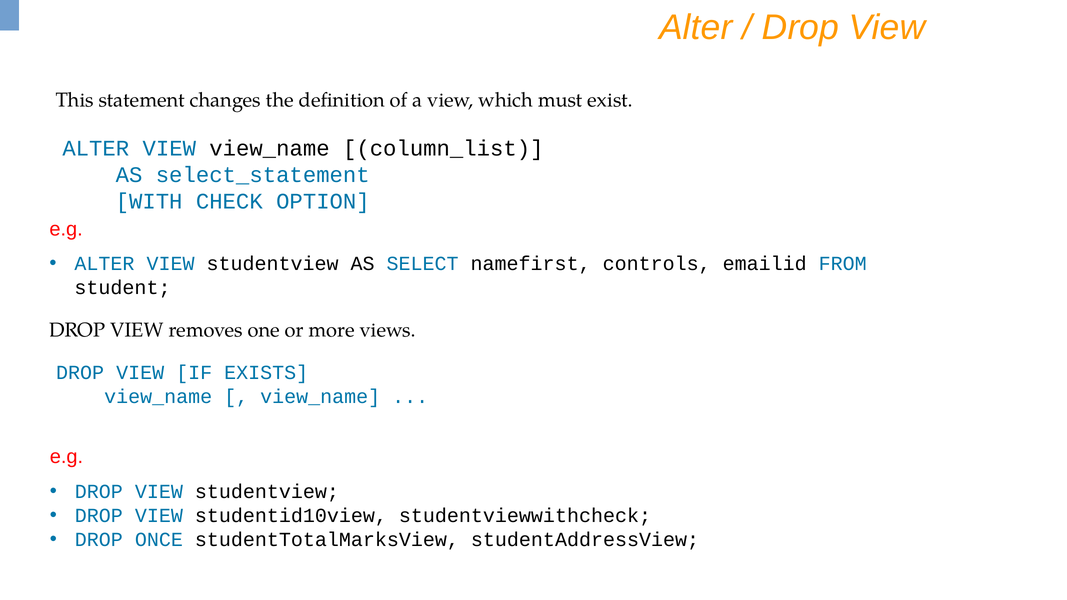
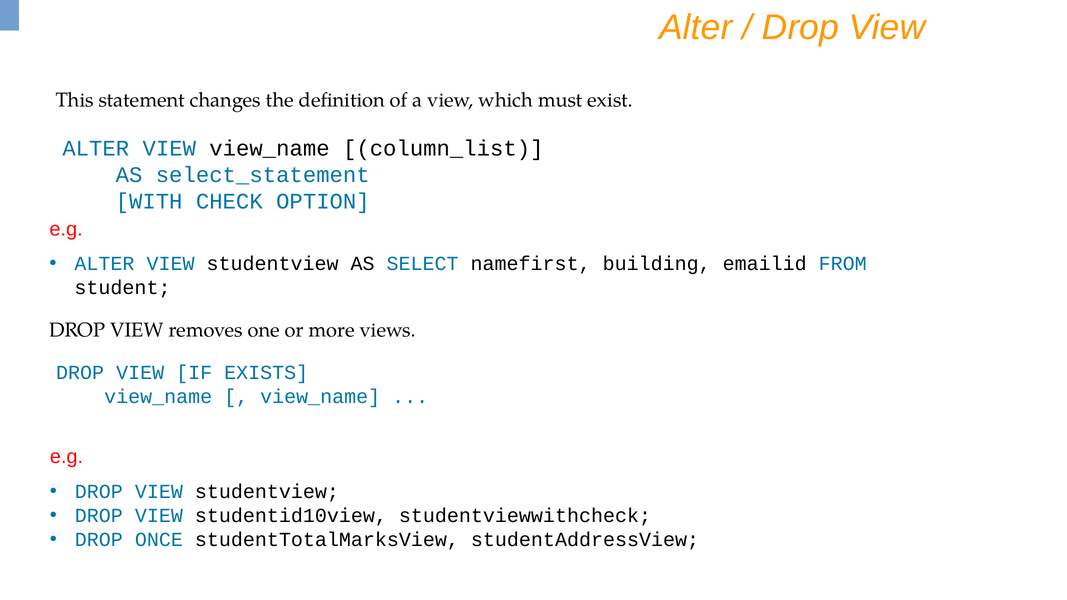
controls: controls -> building (657, 264)
